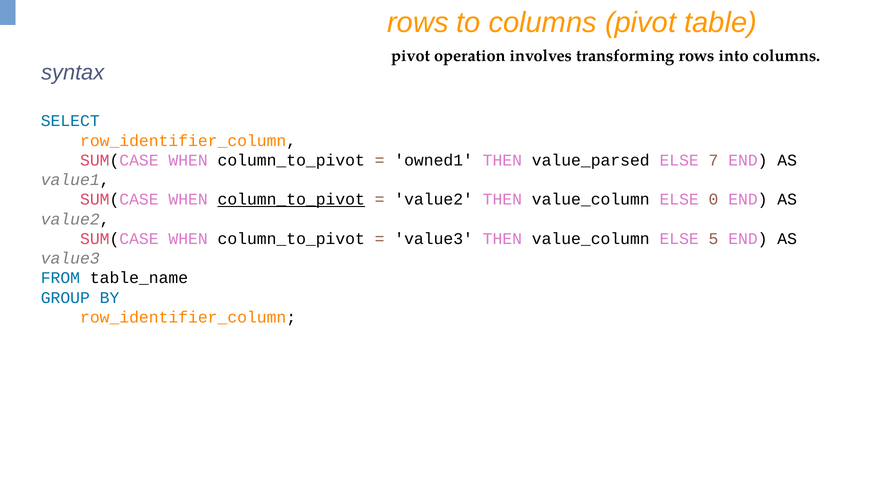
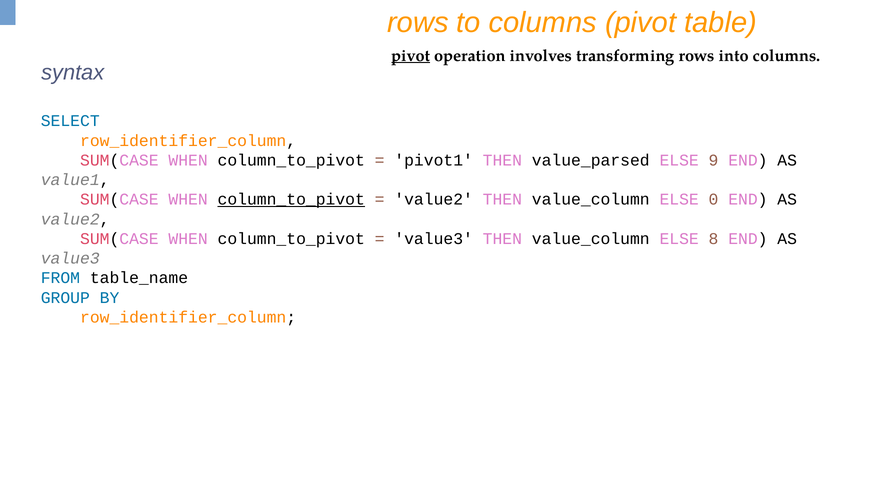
pivot underline: none -> present (411, 56)
owned1: owned1 -> pivot1 (434, 160)
7: 7 -> 9 (714, 160)
5: 5 -> 8 (714, 239)
